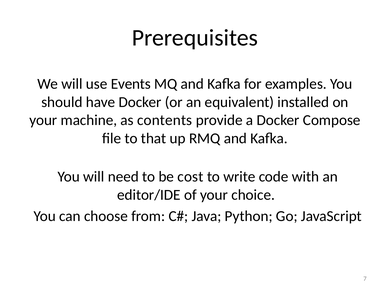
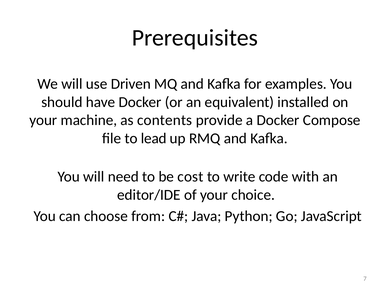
Events: Events -> Driven (131, 84)
that: that -> lead (154, 139)
